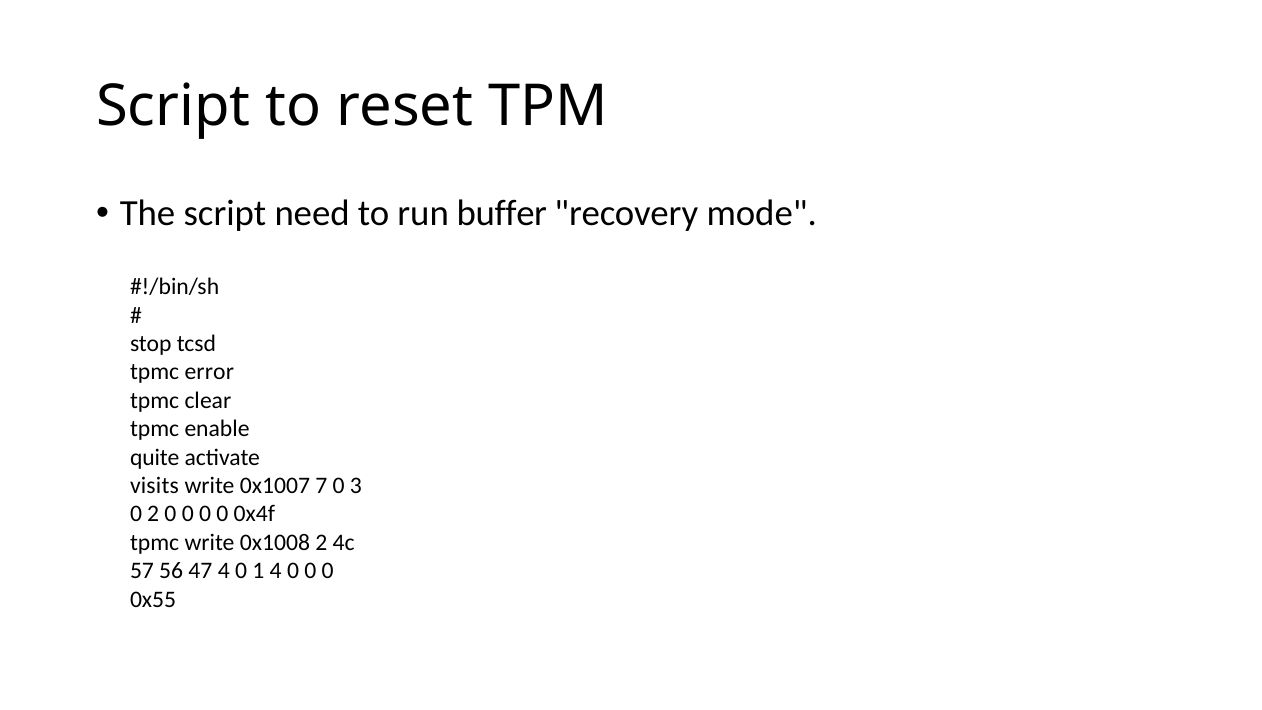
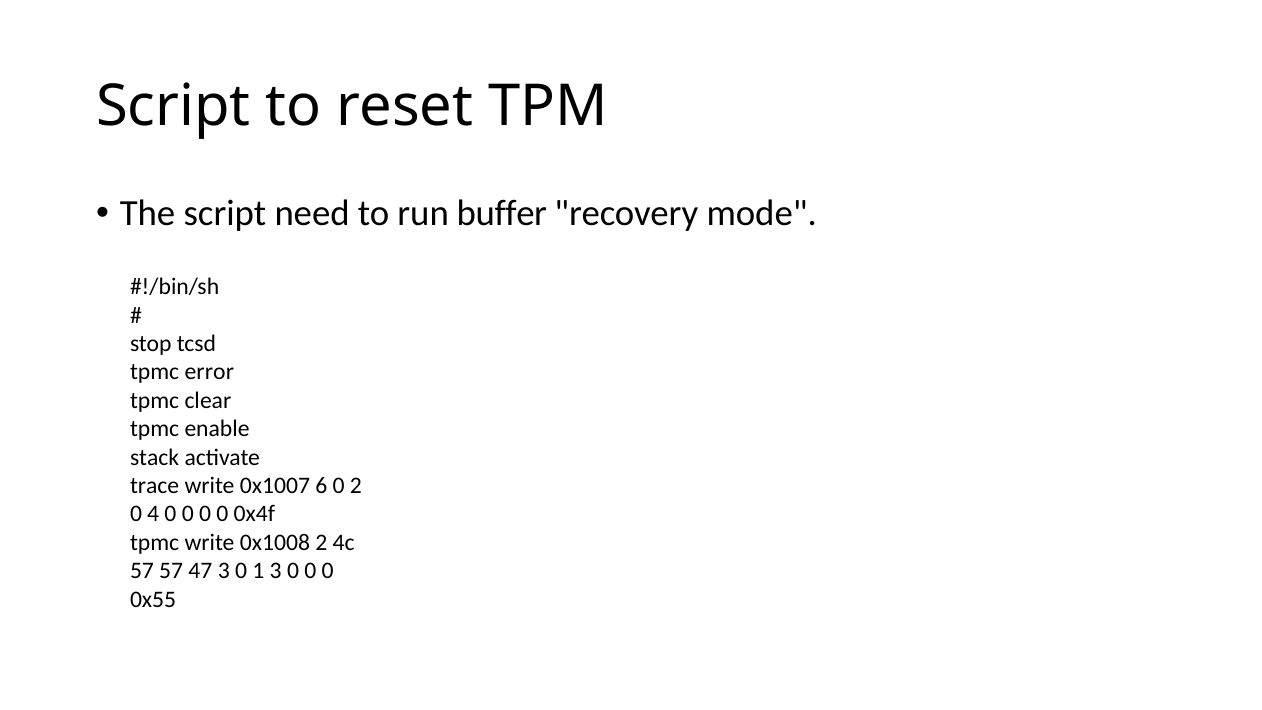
quite: quite -> stack (155, 457)
visits: visits -> trace (155, 486)
7: 7 -> 6 (321, 486)
0 3: 3 -> 2 (356, 486)
0 2: 2 -> 4 (153, 514)
57 56: 56 -> 57 (171, 571)
47 4: 4 -> 3 (224, 571)
1 4: 4 -> 3 (276, 571)
